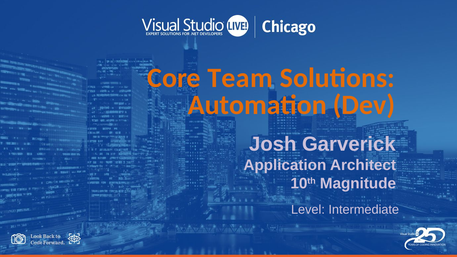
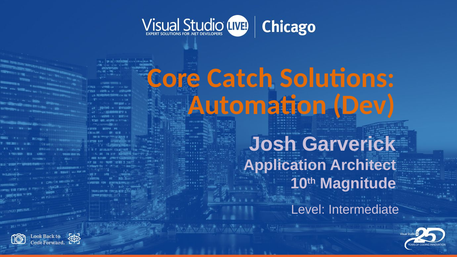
Team: Team -> Catch (240, 78)
